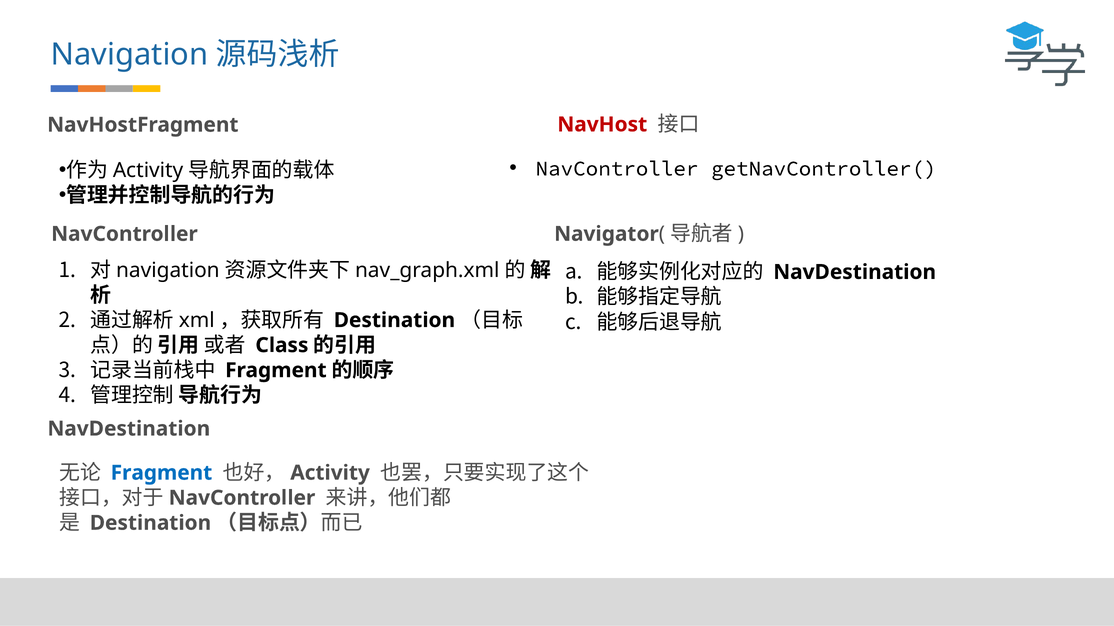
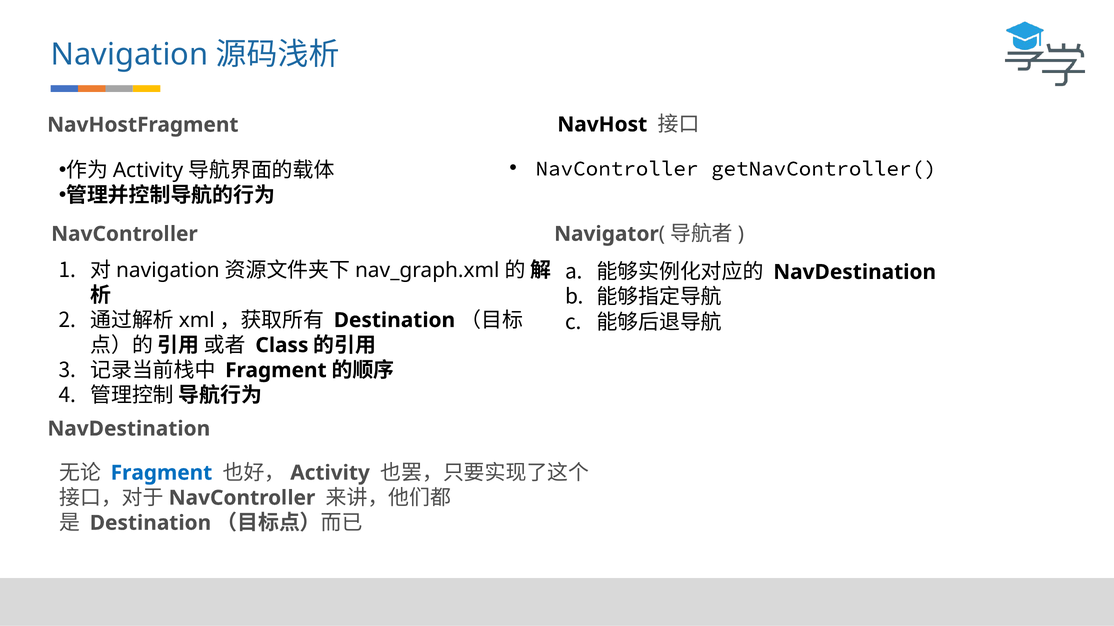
NavHost colour: red -> black (602, 125)
